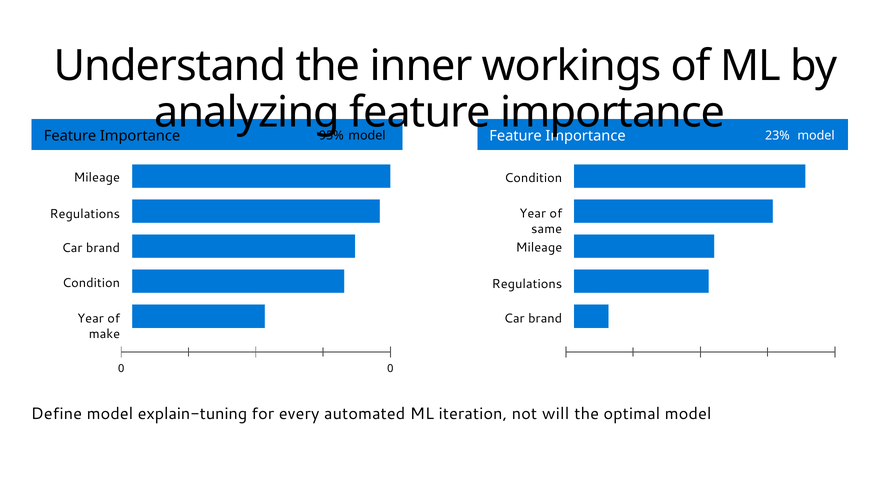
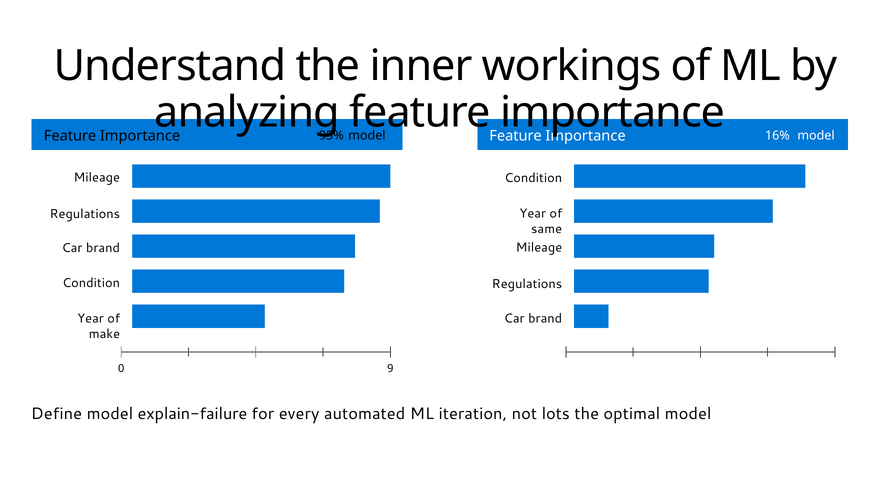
23%: 23% -> 16% (777, 136)
0 0: 0 -> 9 (390, 369)
explain-tuning: explain-tuning -> explain-failure (192, 414)
will: will -> lots (556, 414)
